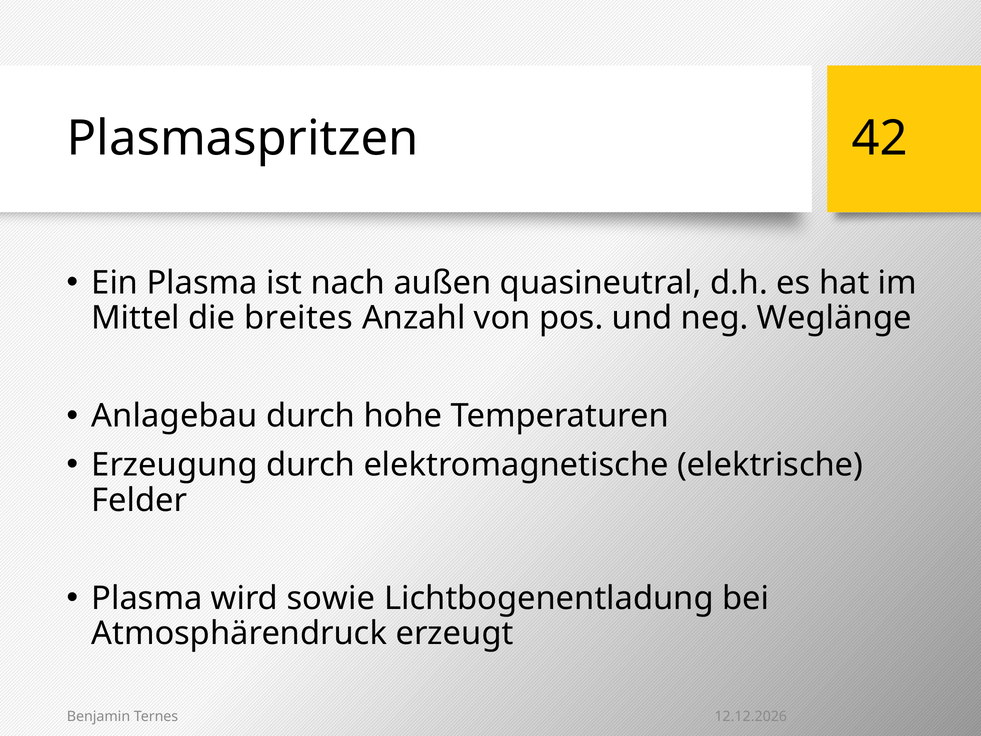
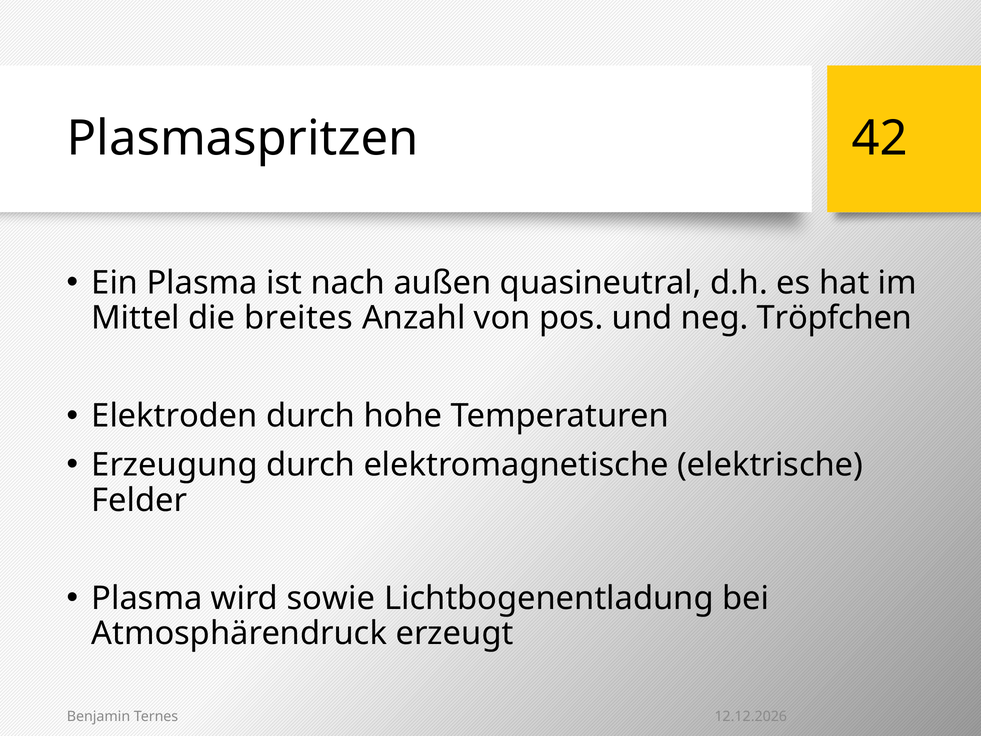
Weglänge: Weglänge -> Tröpfchen (834, 318)
Anlagebau: Anlagebau -> Elektroden (175, 416)
